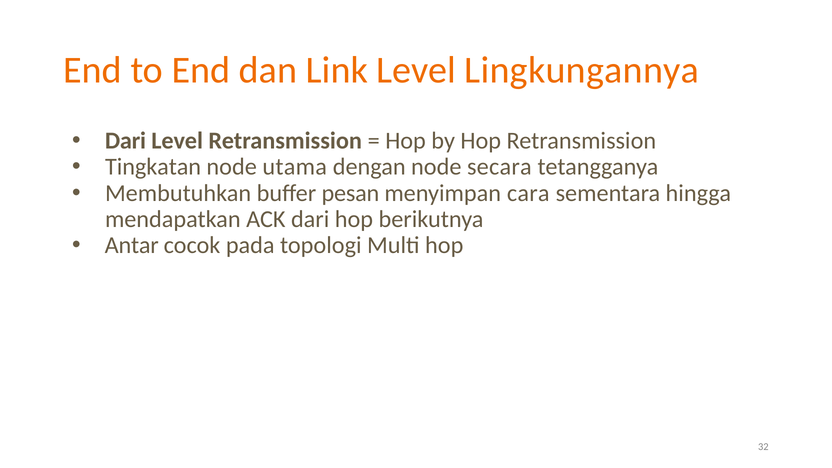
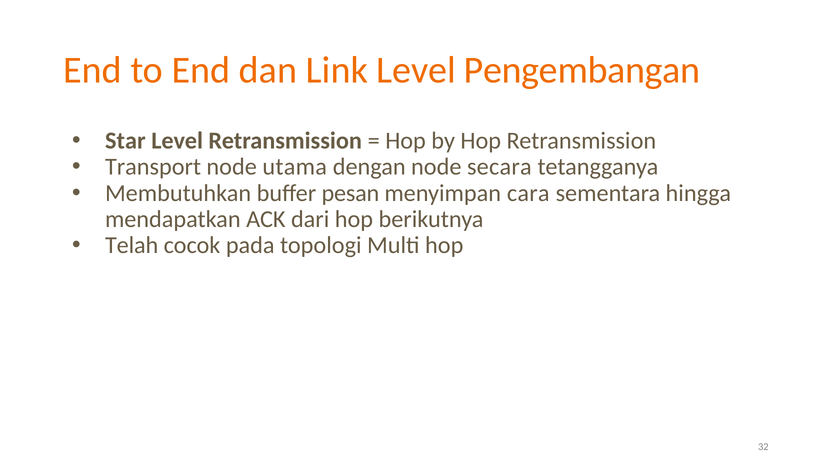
Lingkungannya: Lingkungannya -> Pengembangan (582, 70)
Dari: Dari -> Star (125, 141)
Tingkatan: Tingkatan -> Transport (153, 167)
Antar: Antar -> Telah (132, 245)
